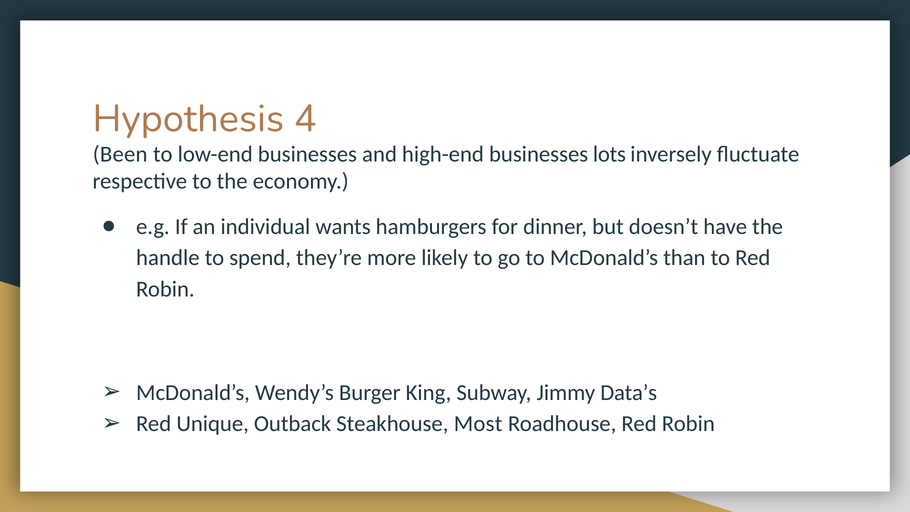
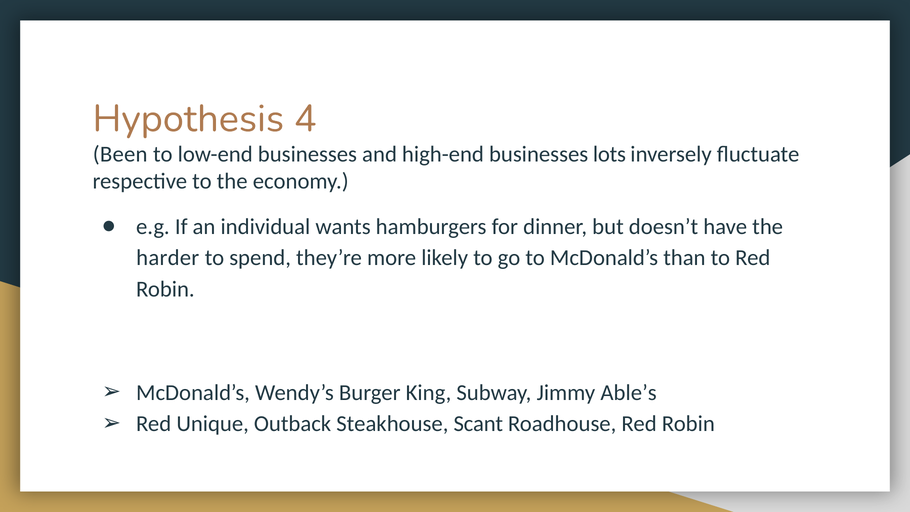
handle: handle -> harder (168, 258)
Data’s: Data’s -> Able’s (629, 392)
Most: Most -> Scant (478, 424)
